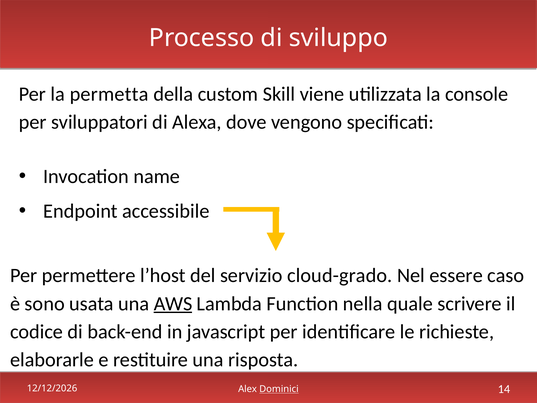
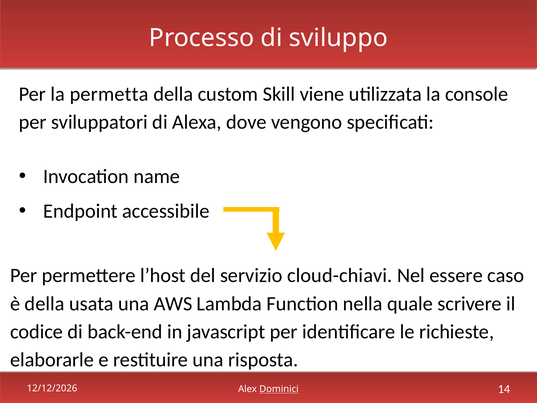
cloud-grado: cloud-grado -> cloud-chiavi (340, 275)
è sono: sono -> della (45, 303)
AWS underline: present -> none (173, 303)
